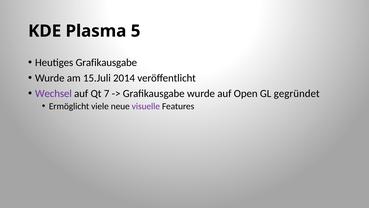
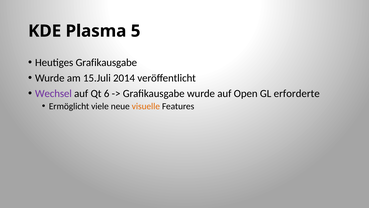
7: 7 -> 6 (107, 93)
gegründet: gegründet -> erforderte (297, 93)
visuelle colour: purple -> orange (146, 106)
